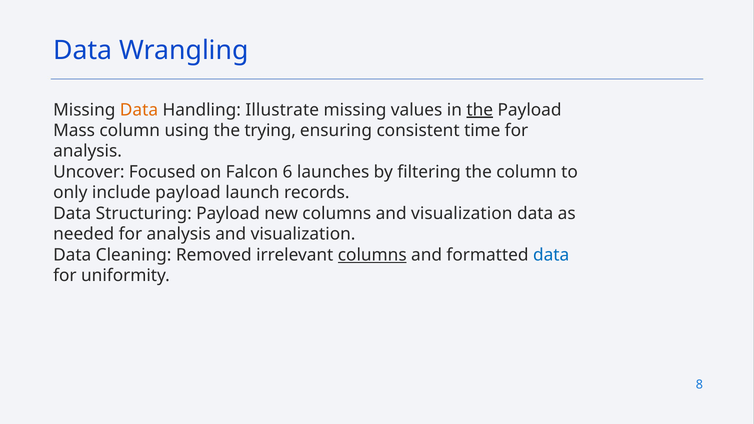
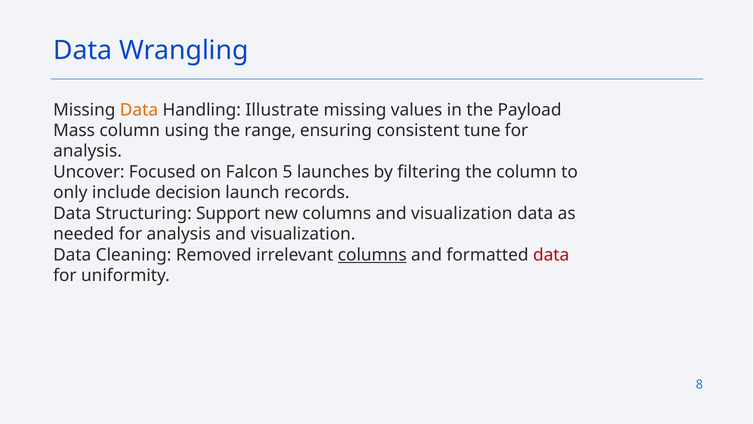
the underline: present -> none (480, 110)
trying: trying -> range (270, 131)
time: time -> tune (482, 131)
6: 6 -> 5 (288, 172)
include payload: payload -> decision (188, 193)
Structuring Payload: Payload -> Support (228, 214)
data colour: blue -> red (551, 255)
